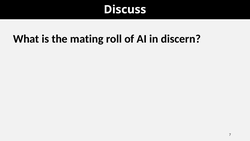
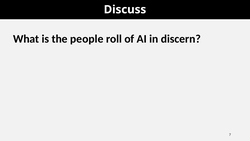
mating: mating -> people (87, 39)
